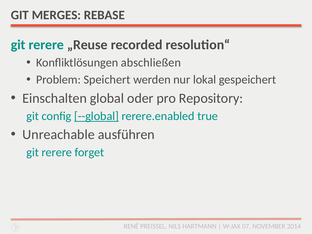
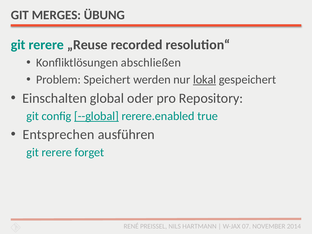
REBASE: REBASE -> ÜBUNG (104, 15)
lokal underline: none -> present (205, 80)
Unreachable: Unreachable -> Entsprechen (59, 135)
